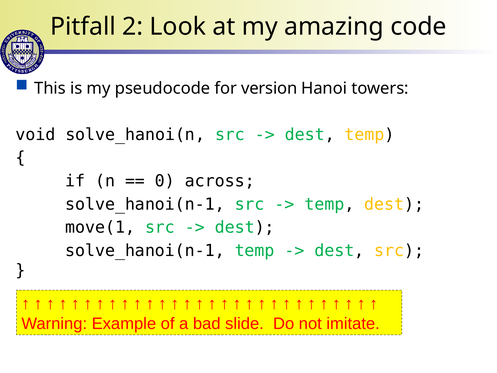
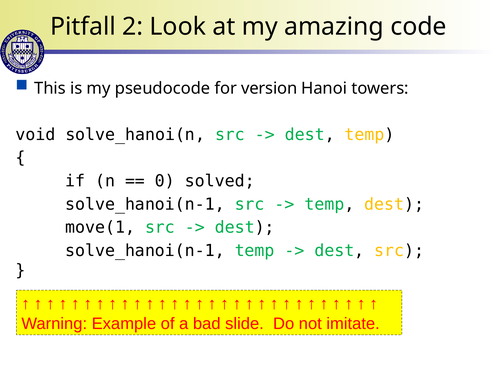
across: across -> solved (220, 181)
